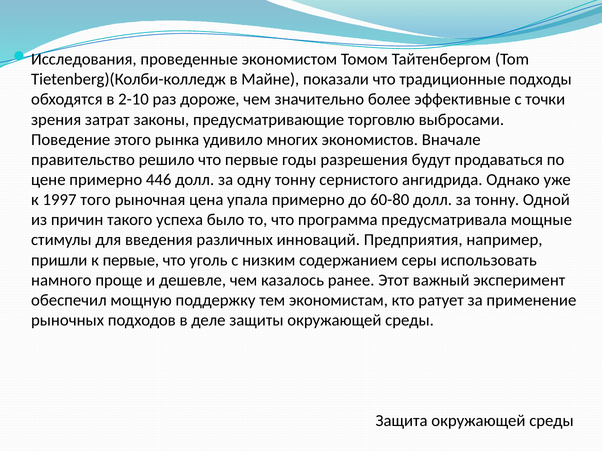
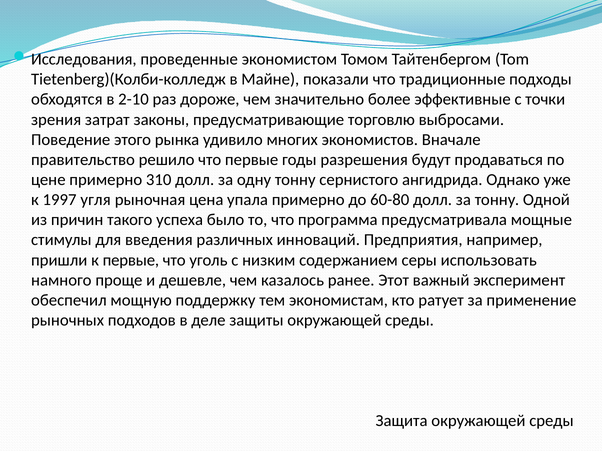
446: 446 -> 310 (159, 180)
того: того -> угля (96, 200)
